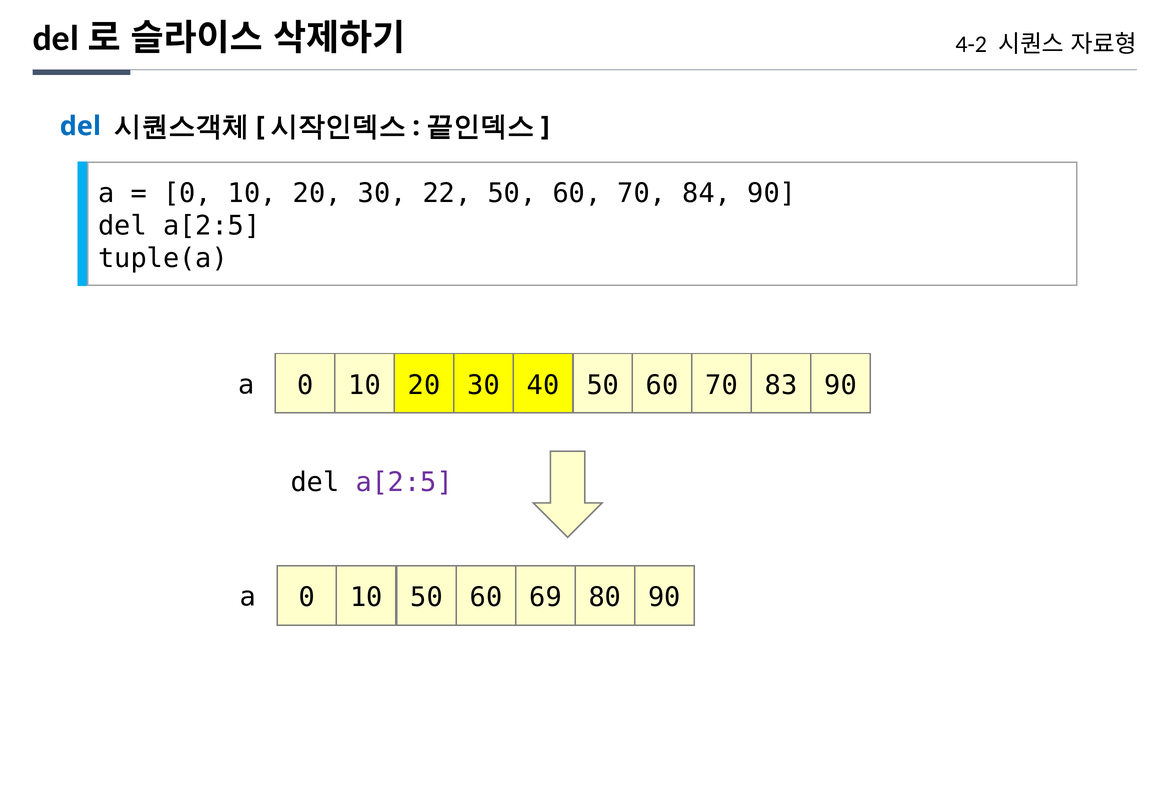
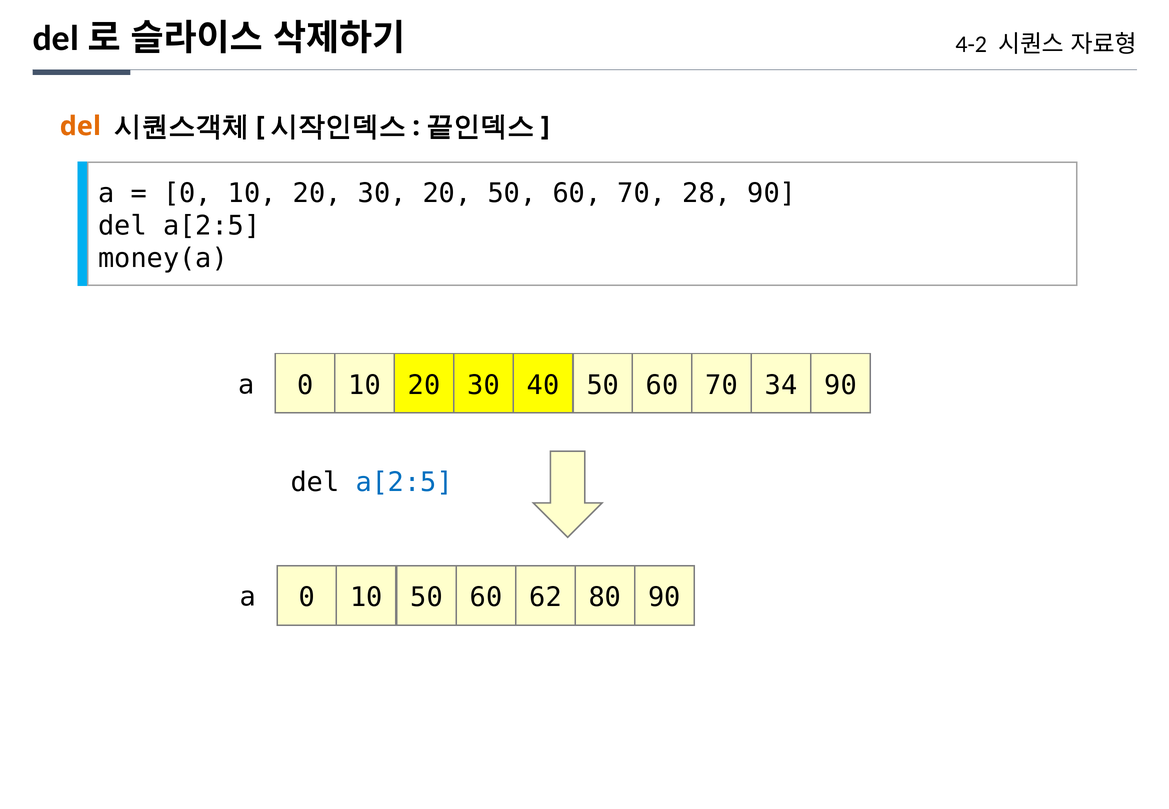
del colour: blue -> orange (80, 126)
30 22: 22 -> 20 (447, 194)
84: 84 -> 28 (707, 194)
tuple(a: tuple(a -> money(a (163, 258)
83: 83 -> 34 (781, 385)
a[2:5 colour: purple -> blue (404, 483)
69: 69 -> 62 (546, 598)
